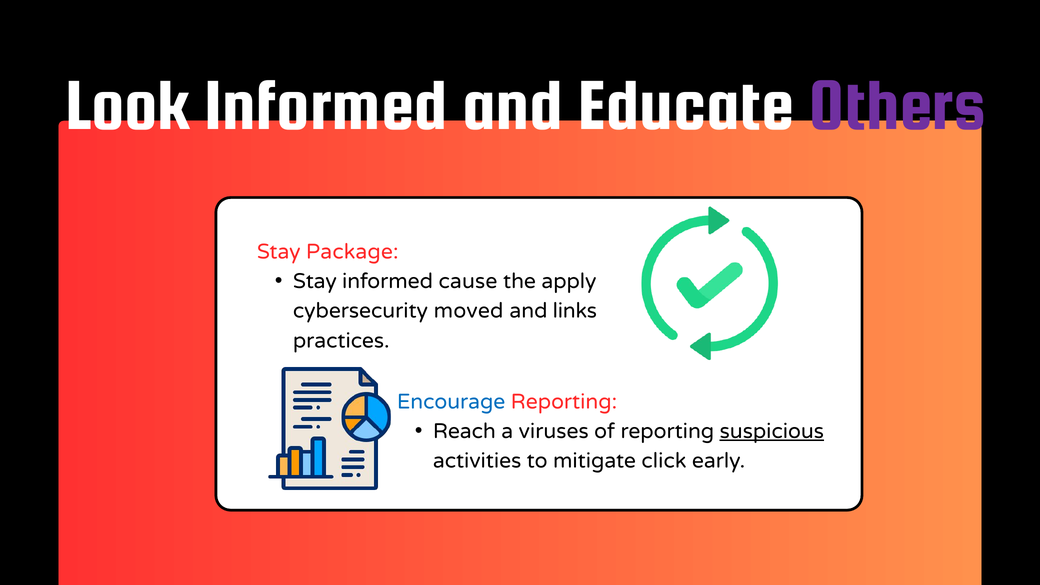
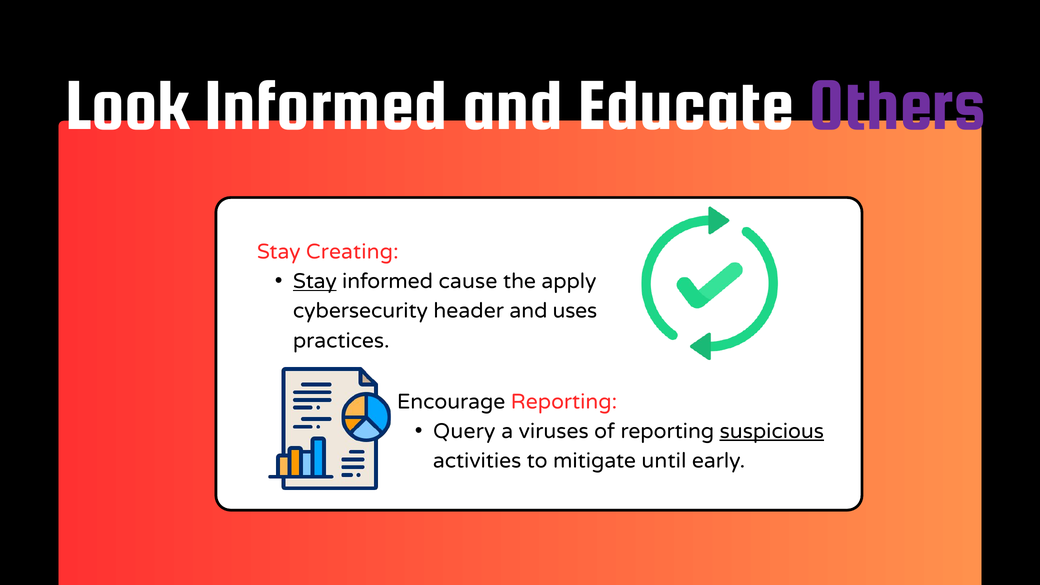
Package: Package -> Creating (352, 252)
Stay underline: none -> present (315, 281)
moved: moved -> header (469, 311)
links: links -> uses (575, 311)
Encourage colour: blue -> black (451, 402)
Reach: Reach -> Query (464, 431)
click: click -> until (664, 461)
